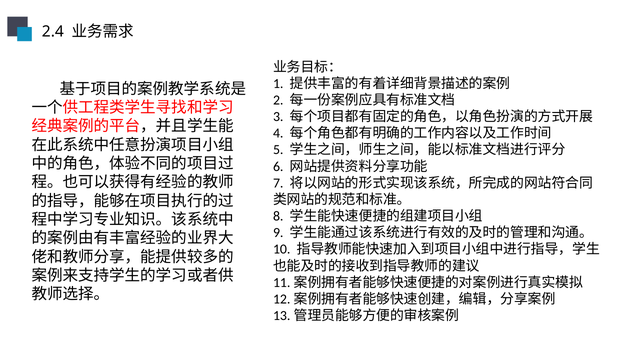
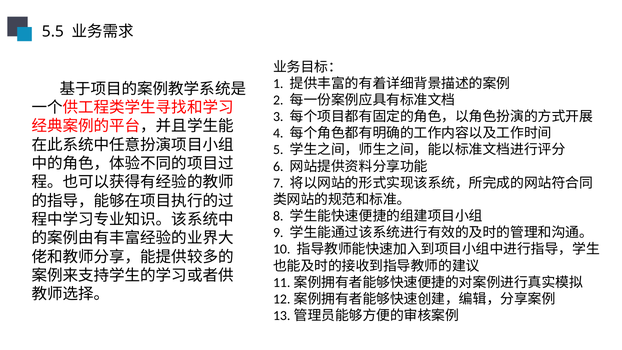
2.4: 2.4 -> 5.5 (53, 32)
